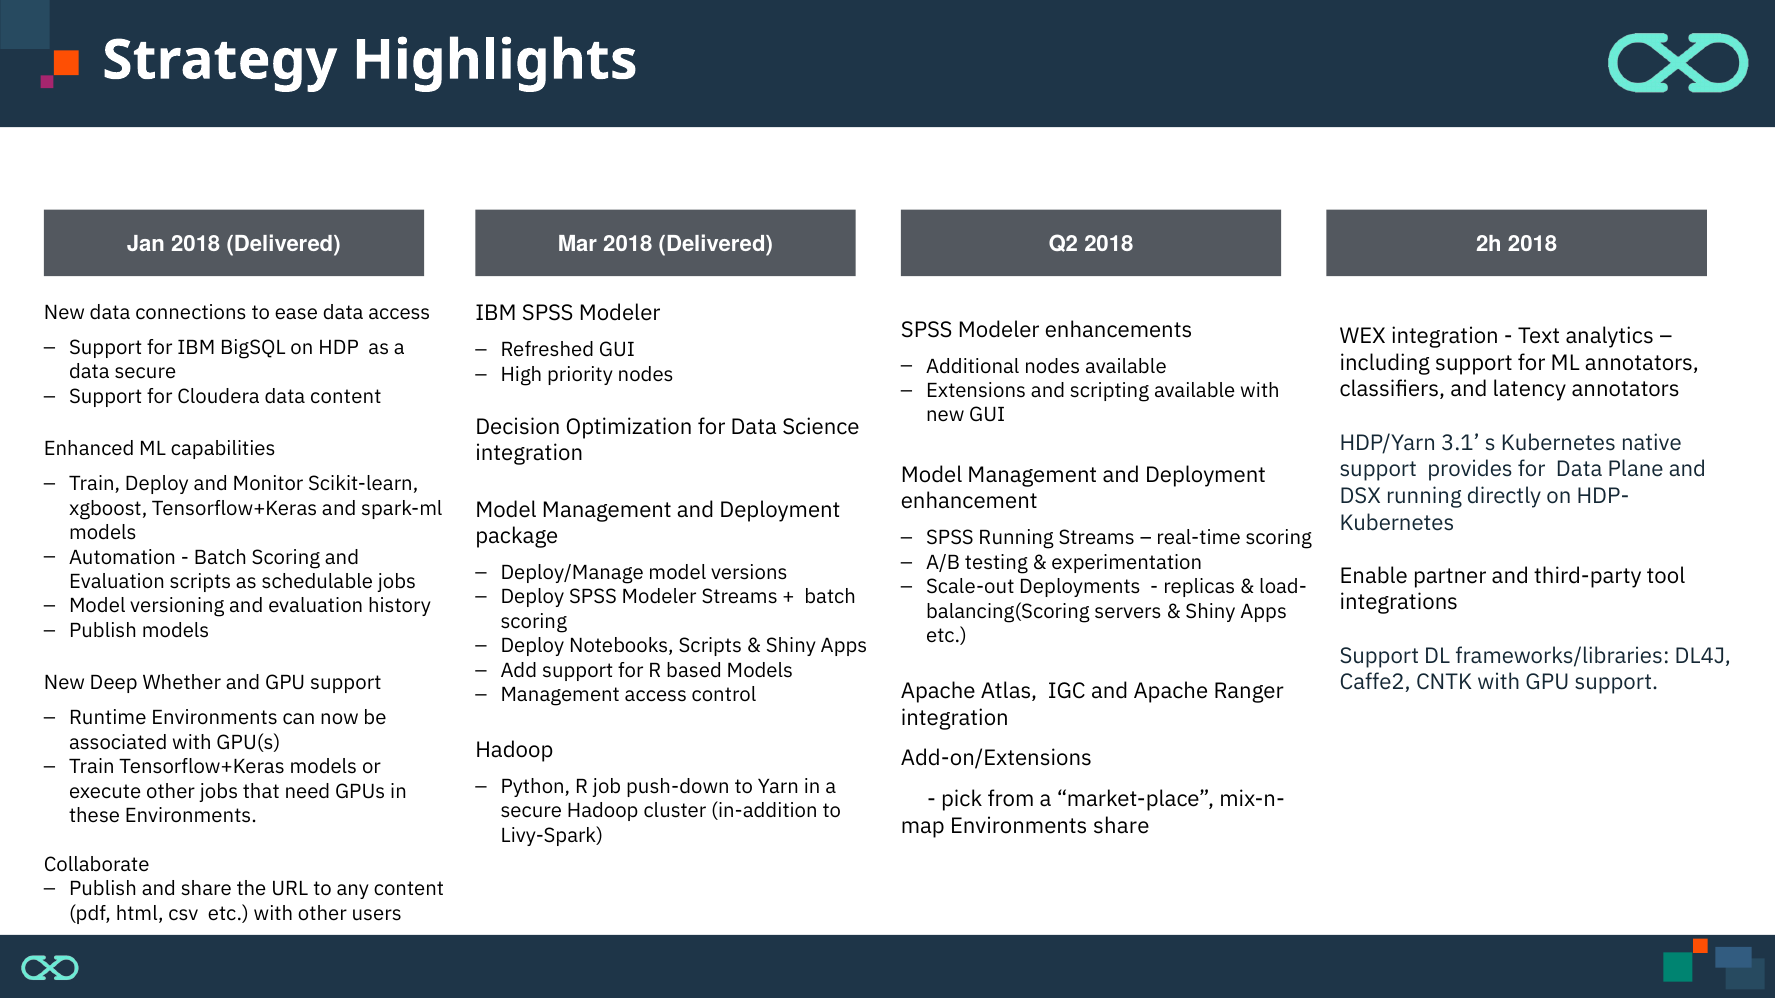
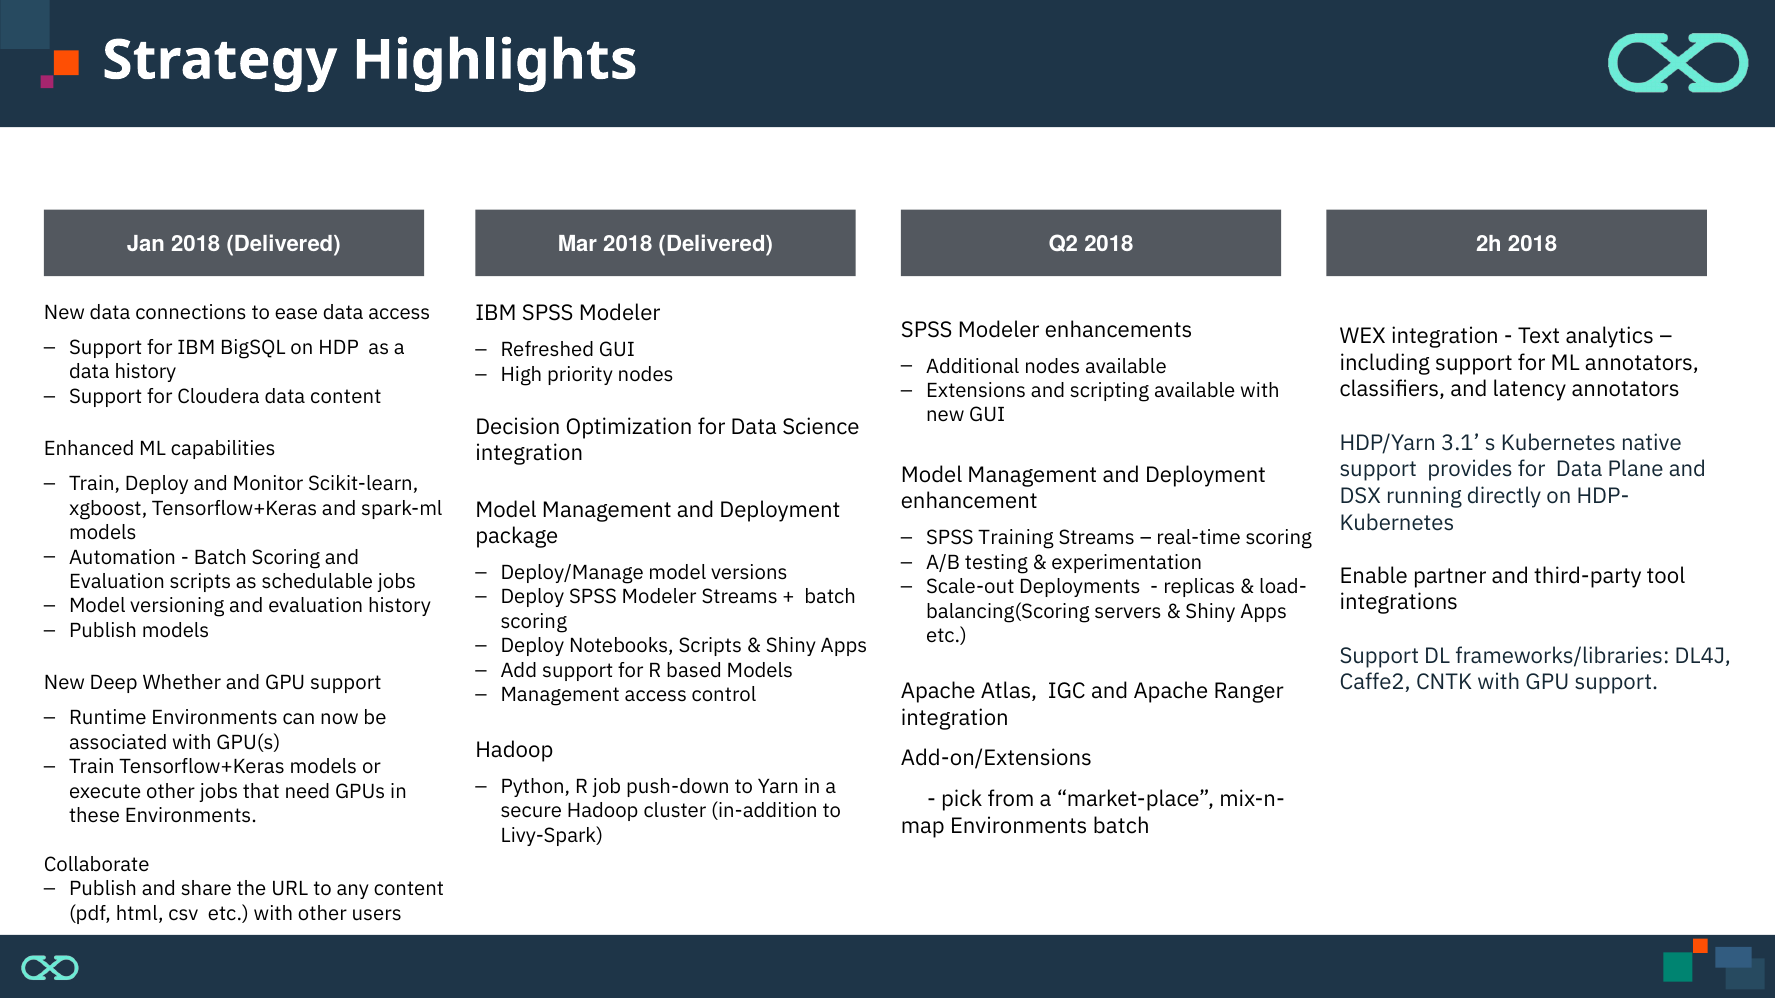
data secure: secure -> history (145, 372)
SPSS Running: Running -> Training (1016, 538)
Environments share: share -> batch (1121, 826)
